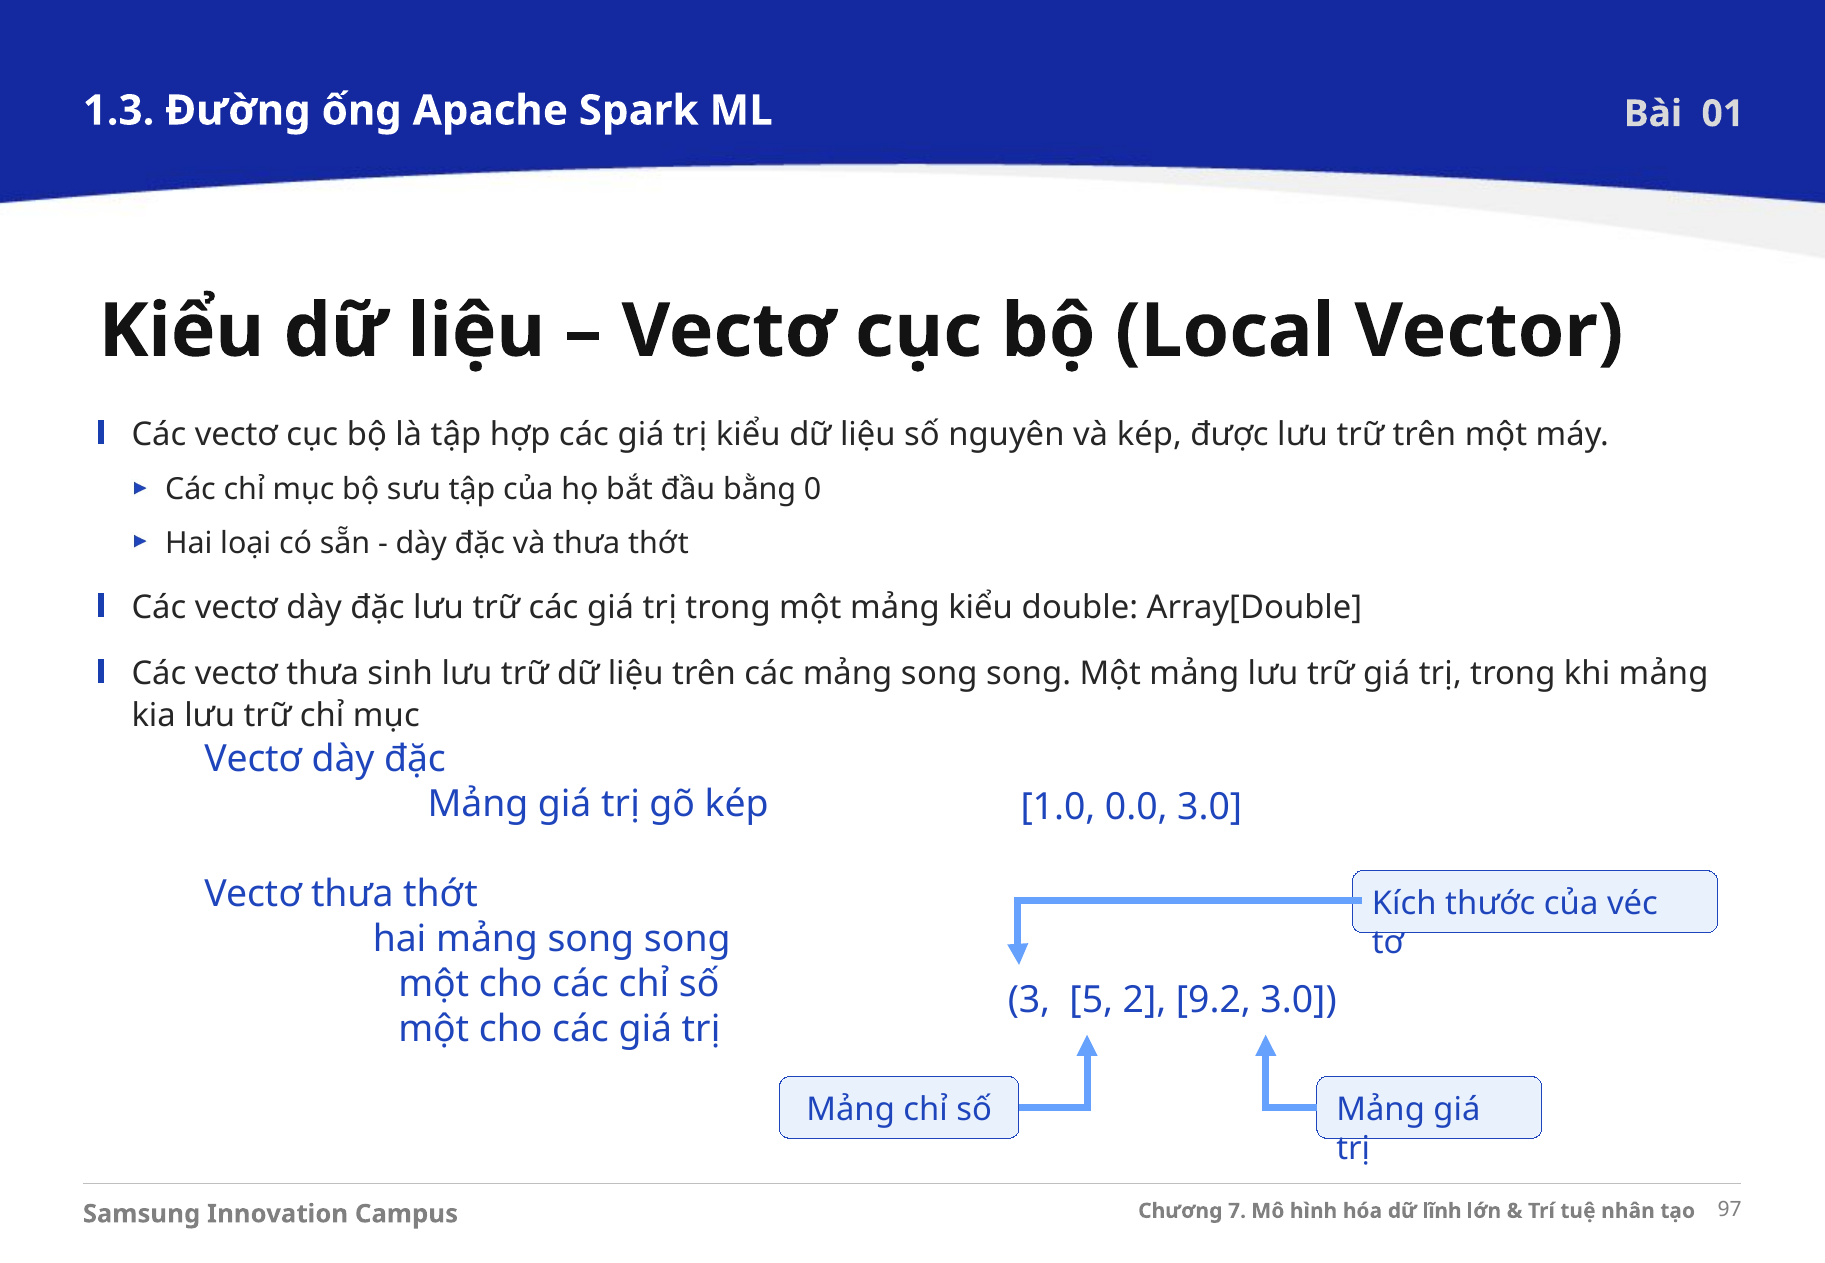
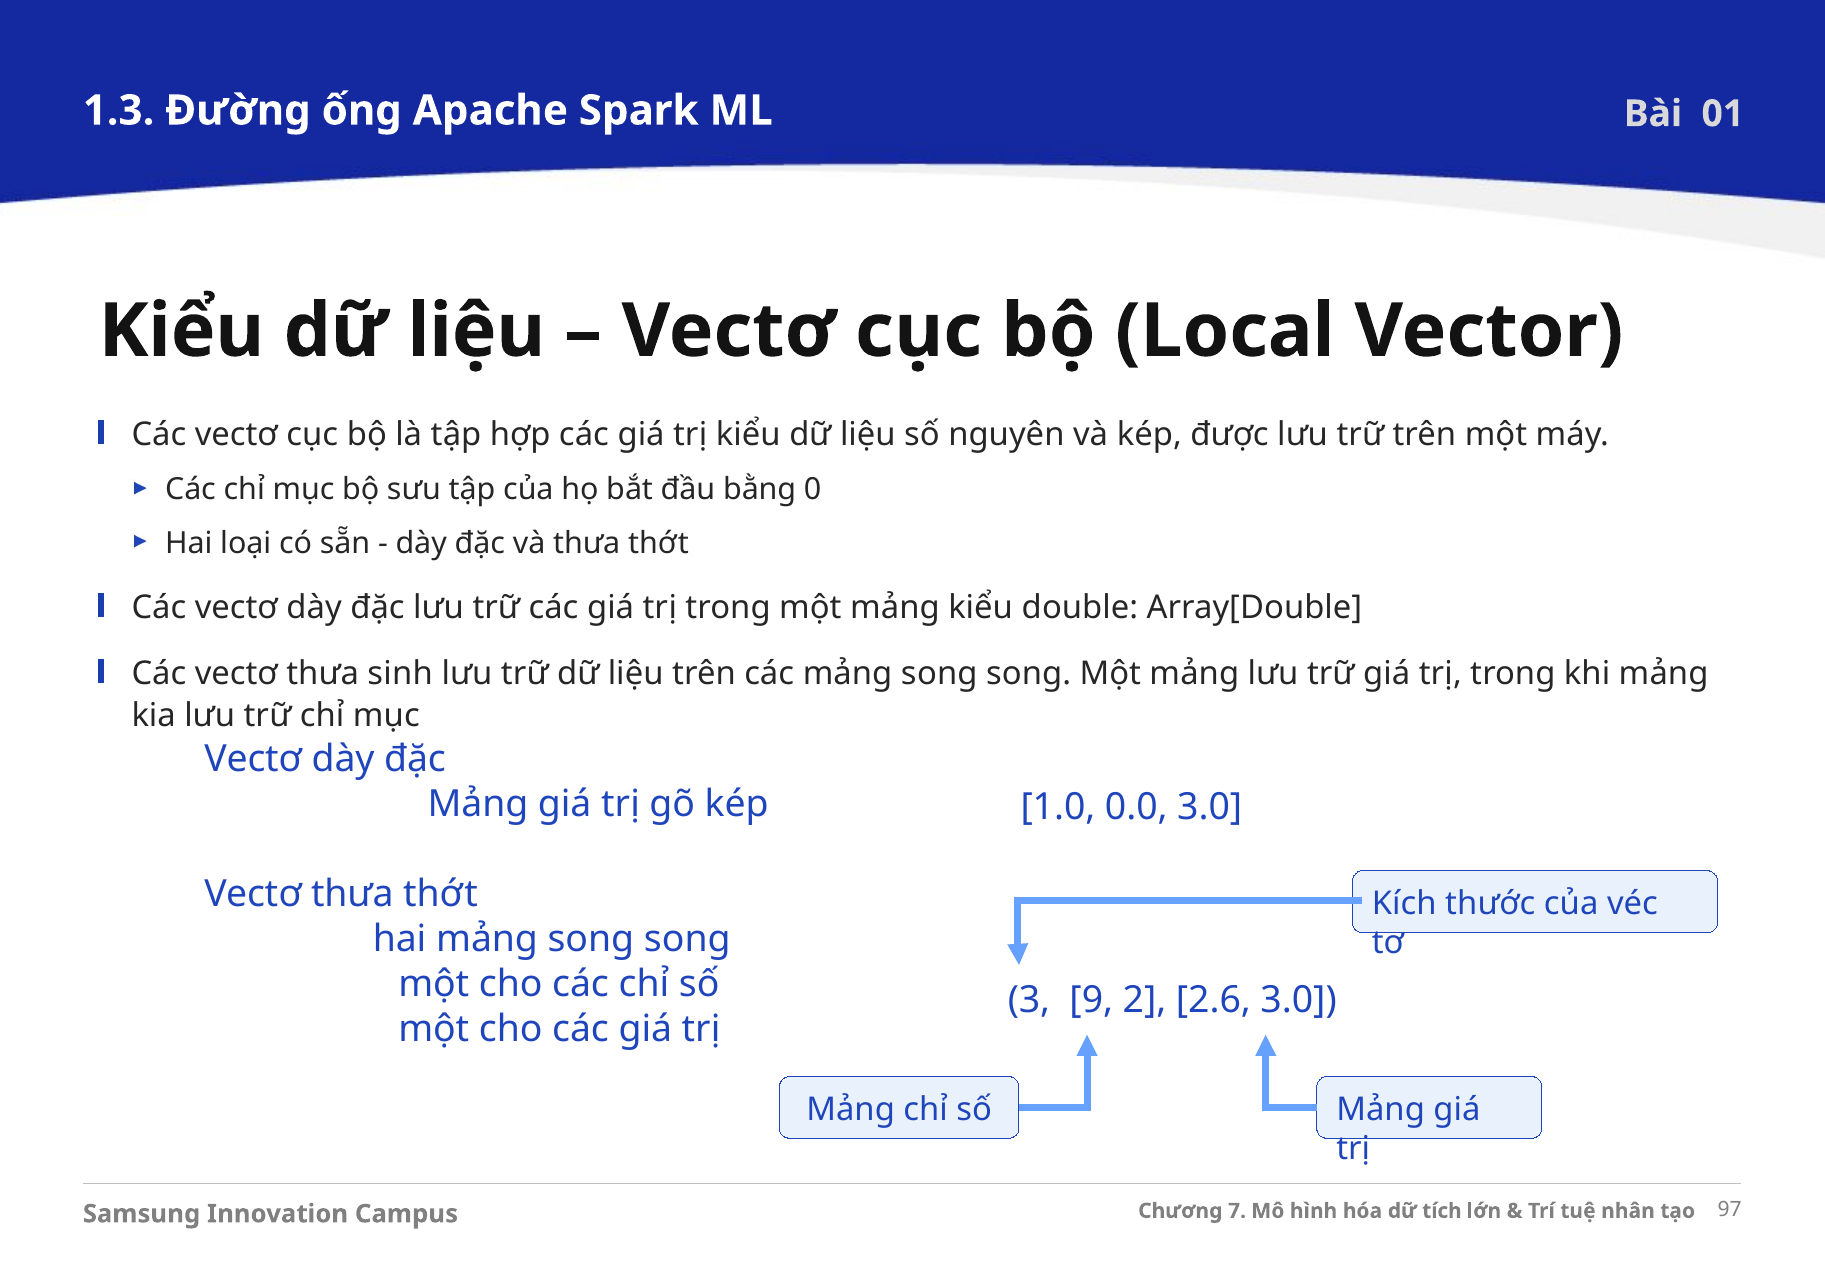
5: 5 -> 9 (1091, 1001)
9.2: 9.2 -> 2.6 (1213, 1001)
lĩnh: lĩnh -> tích (1442, 1211)
